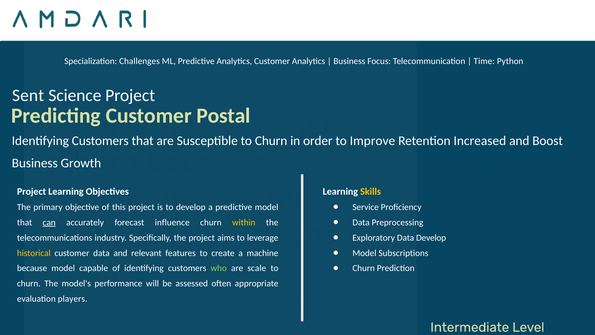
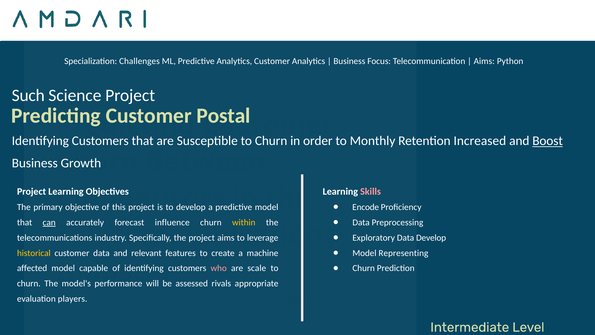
Time: Time -> Aims (484, 61)
Sent: Sent -> Such (28, 95)
Improve: Improve -> Monthly (373, 141)
Boost underline: none -> present (548, 141)
Skills colour: yellow -> pink (371, 191)
Service: Service -> Encode (366, 207)
Subscriptions: Subscriptions -> Representing (403, 253)
because: because -> affected (32, 268)
who colour: light green -> pink (219, 268)
often: often -> rivals (221, 283)
